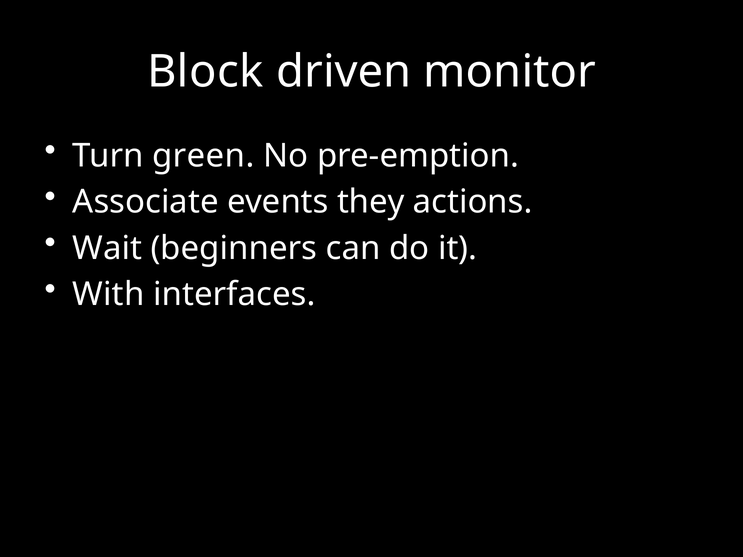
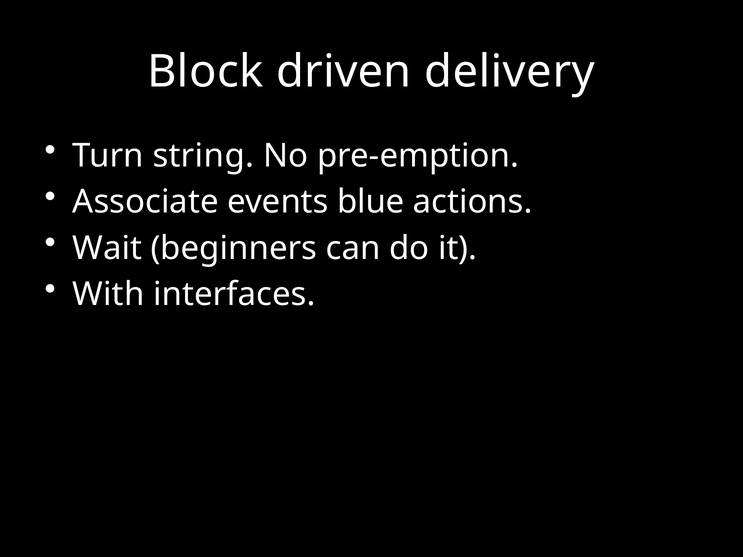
monitor: monitor -> delivery (510, 72)
green: green -> string (203, 156)
they: they -> blue (371, 202)
